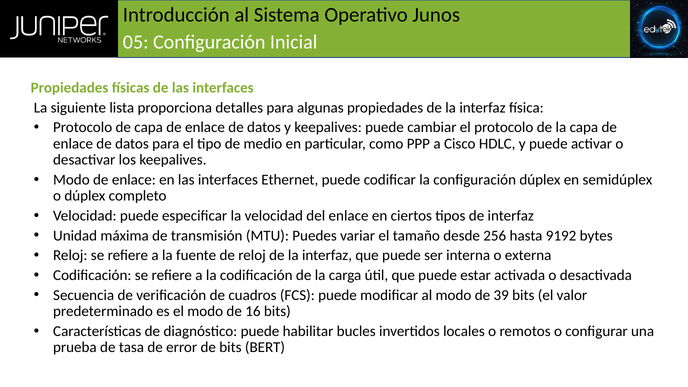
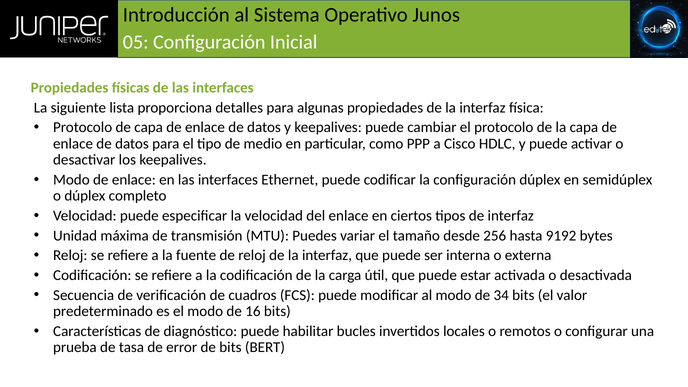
39: 39 -> 34 (501, 295)
